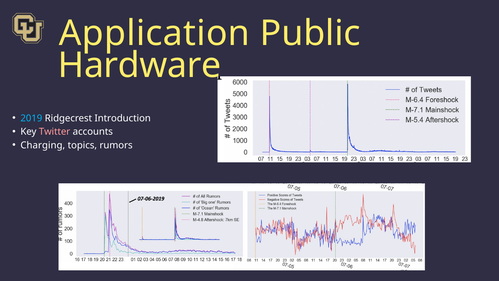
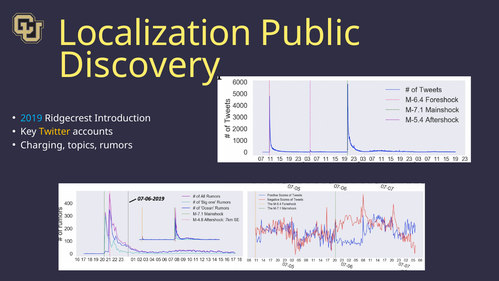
Application: Application -> Localization (155, 33)
Hardware: Hardware -> Discovery (139, 65)
Twitter colour: pink -> yellow (55, 132)
